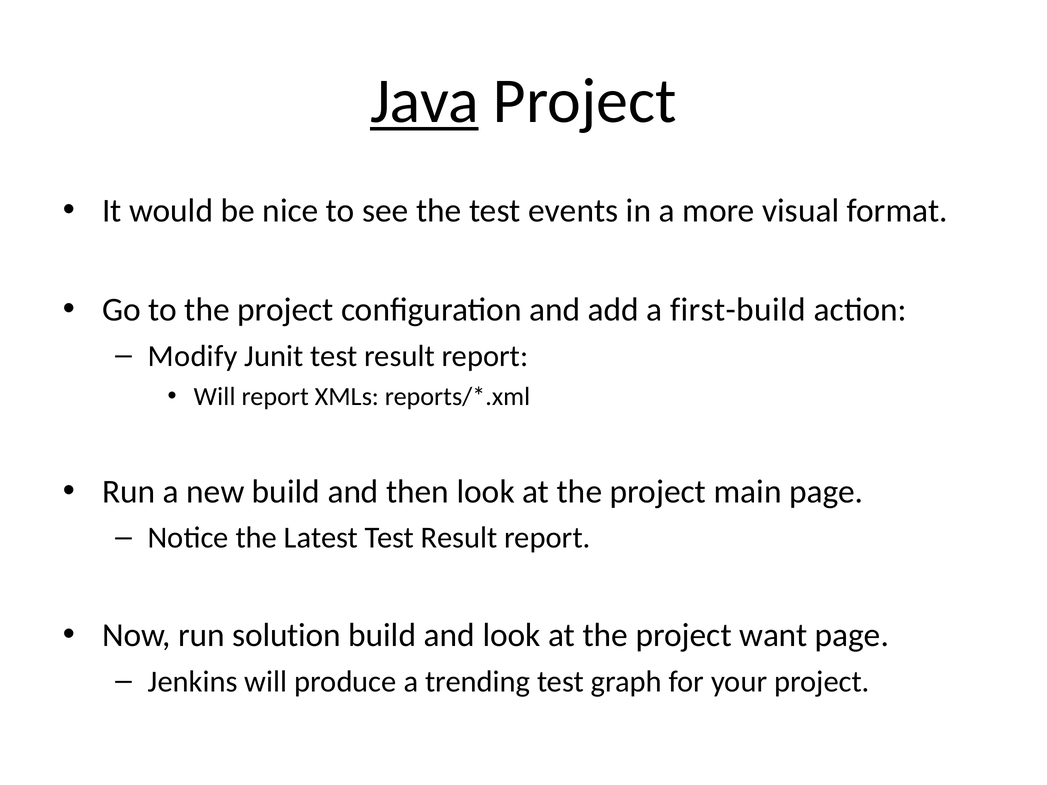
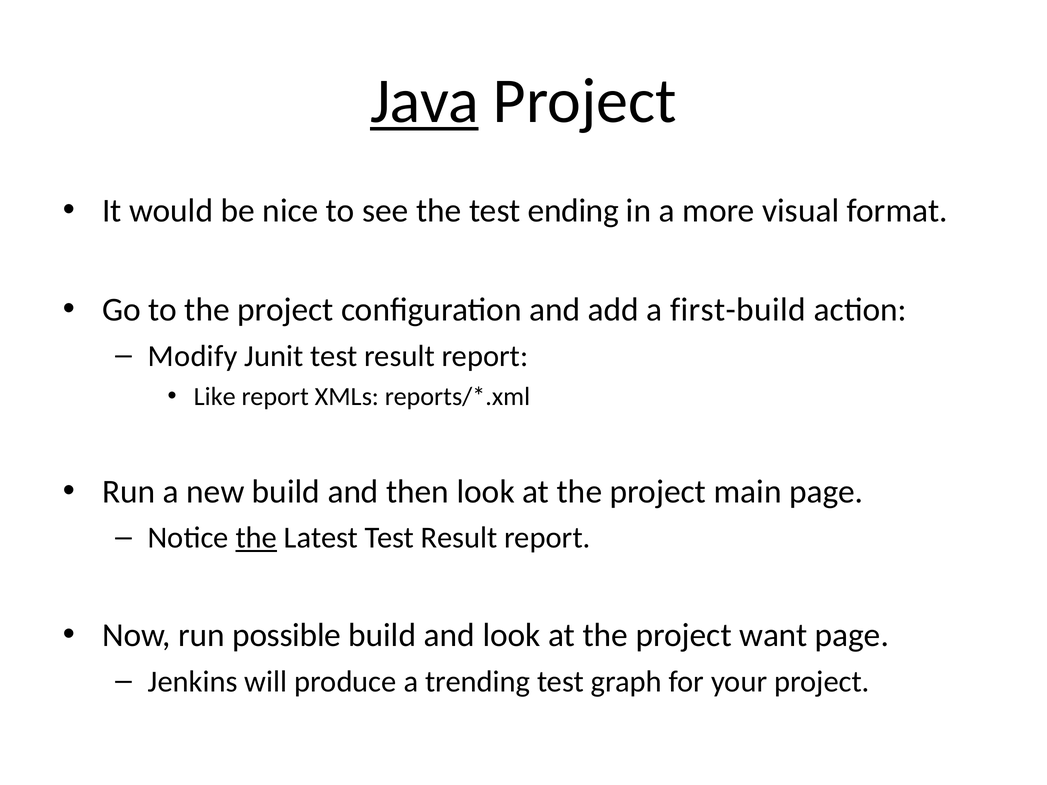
events: events -> ending (573, 211)
Will: Will -> Like (215, 397)
the underline: none -> present (256, 538)
solution: solution -> possible (287, 635)
